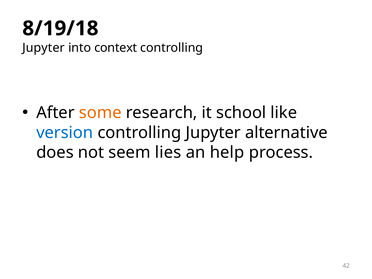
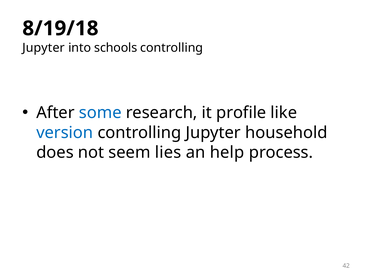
context: context -> schools (116, 48)
some colour: orange -> blue (100, 113)
school: school -> profile (241, 113)
alternative: alternative -> household (286, 133)
